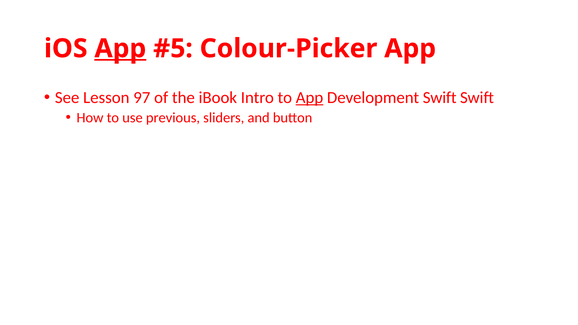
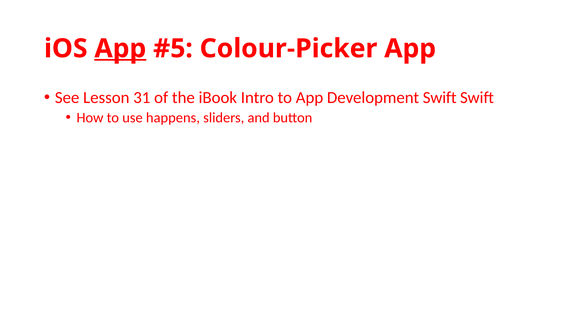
97: 97 -> 31 (142, 98)
App underline: present -> none (310, 98)
previous: previous -> happens (173, 118)
